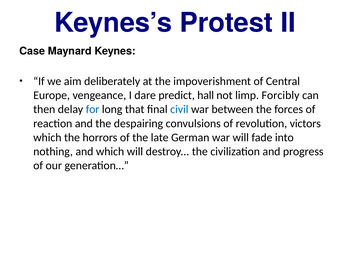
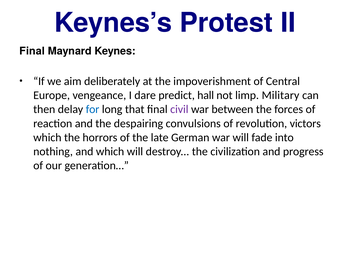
Case: Case -> Final (32, 51)
Forcibly: Forcibly -> Military (281, 95)
civil colour: blue -> purple (179, 109)
